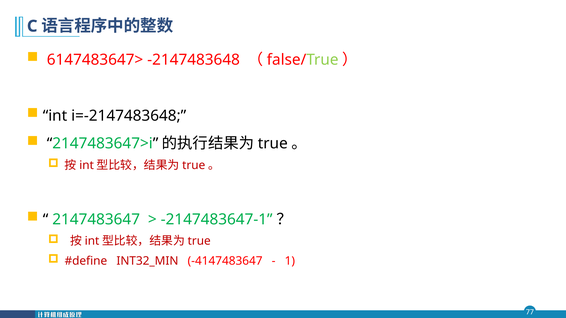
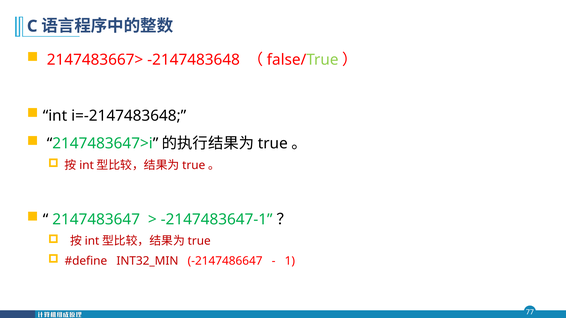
6147483647>: 6147483647> -> 2147483667> (95, 60)
-4147483647: -4147483647 -> -2147486647 (225, 261)
